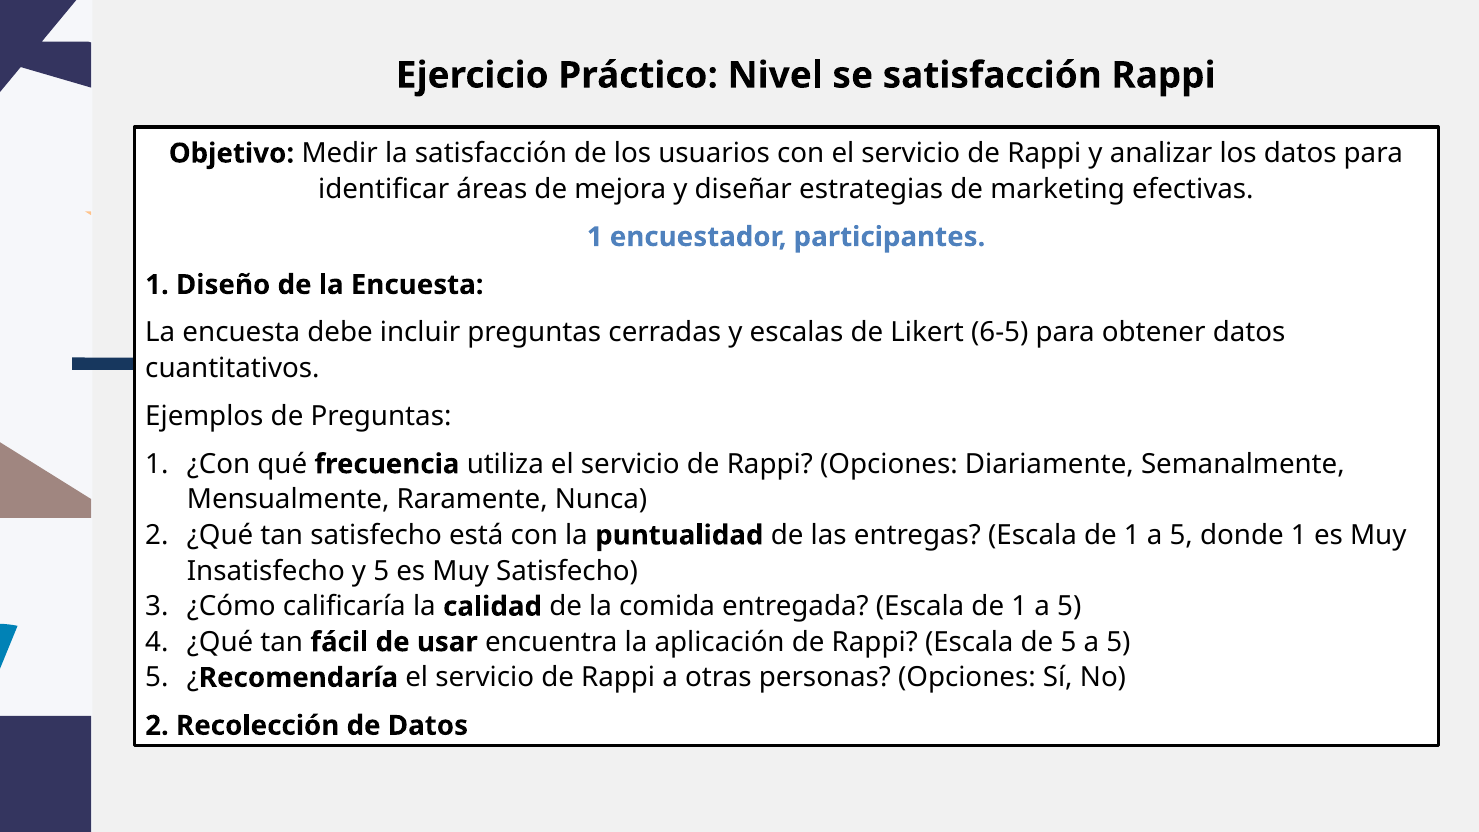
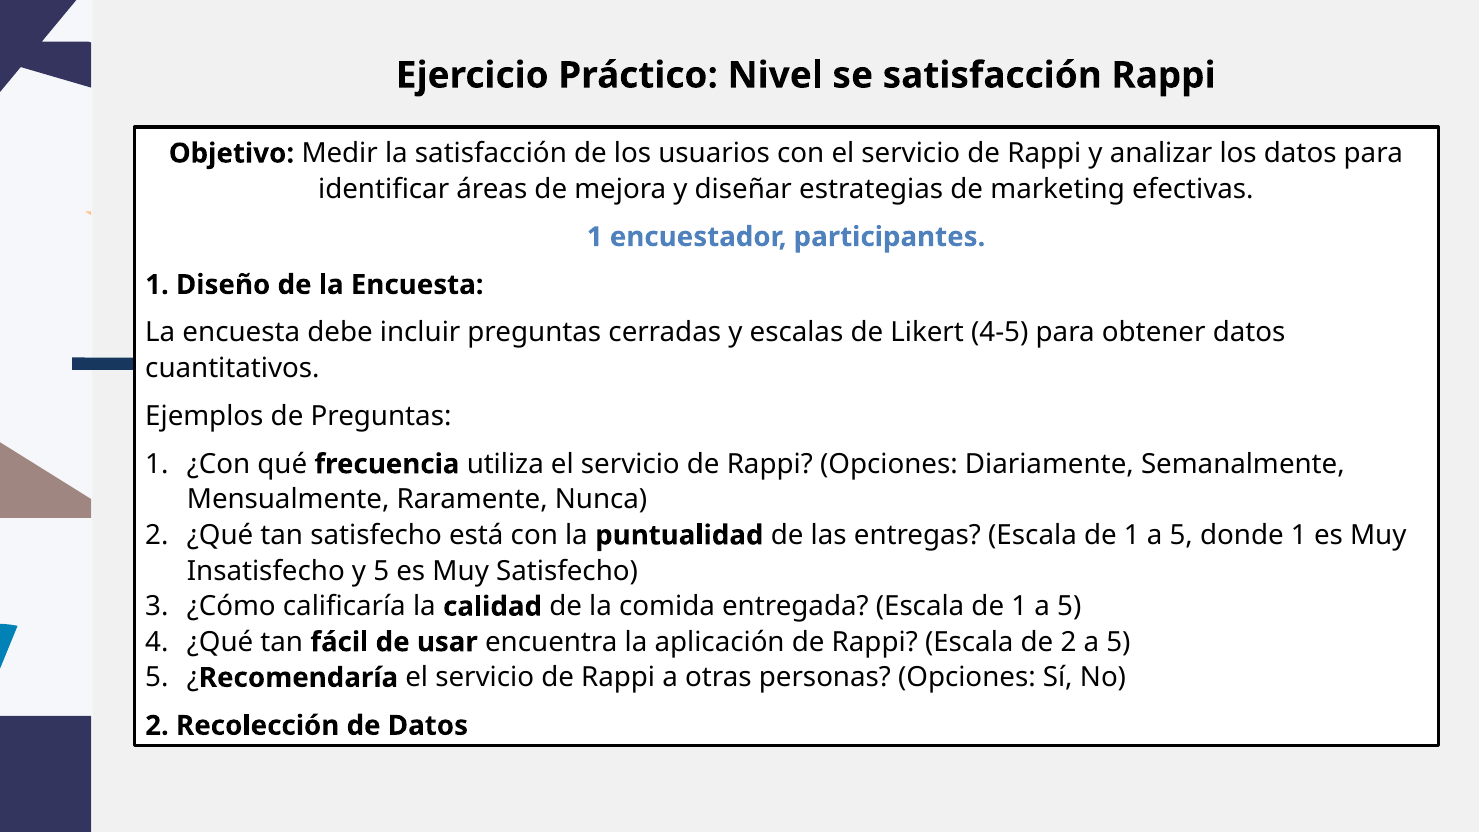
6-5: 6-5 -> 4-5 (1000, 333)
de 5: 5 -> 2 (1069, 642)
